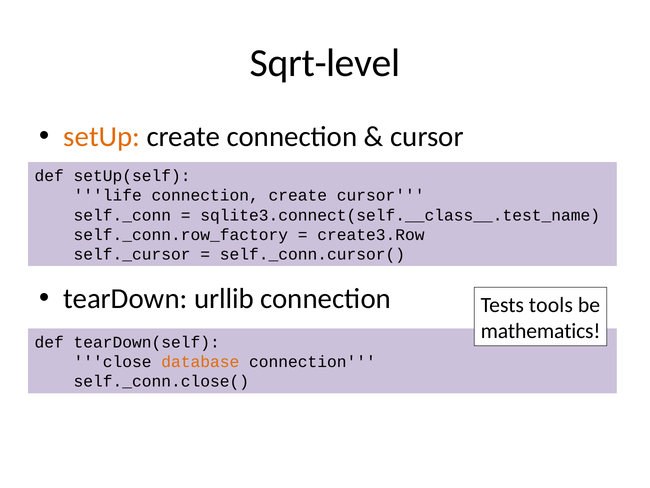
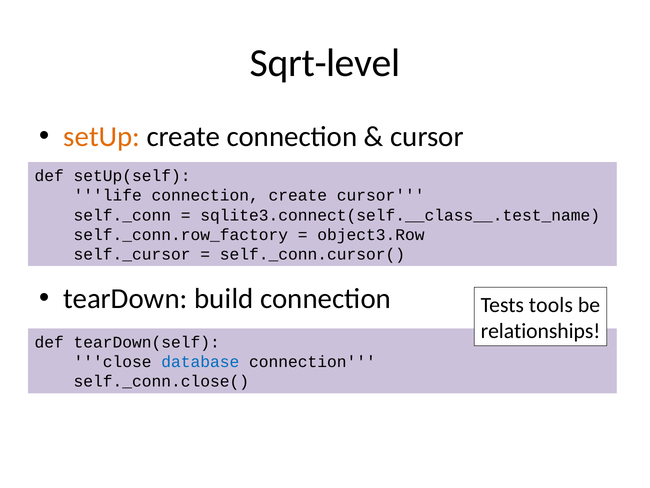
create3.Row: create3.Row -> object3.Row (371, 234)
urllib: urllib -> build (224, 298)
mathematics: mathematics -> relationships (541, 331)
database colour: orange -> blue (200, 362)
